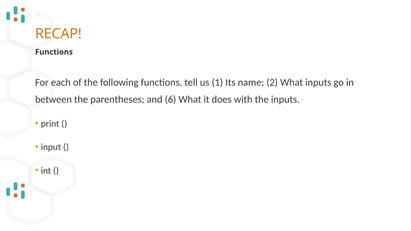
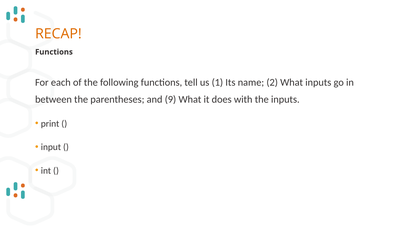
6: 6 -> 9 (170, 100)
